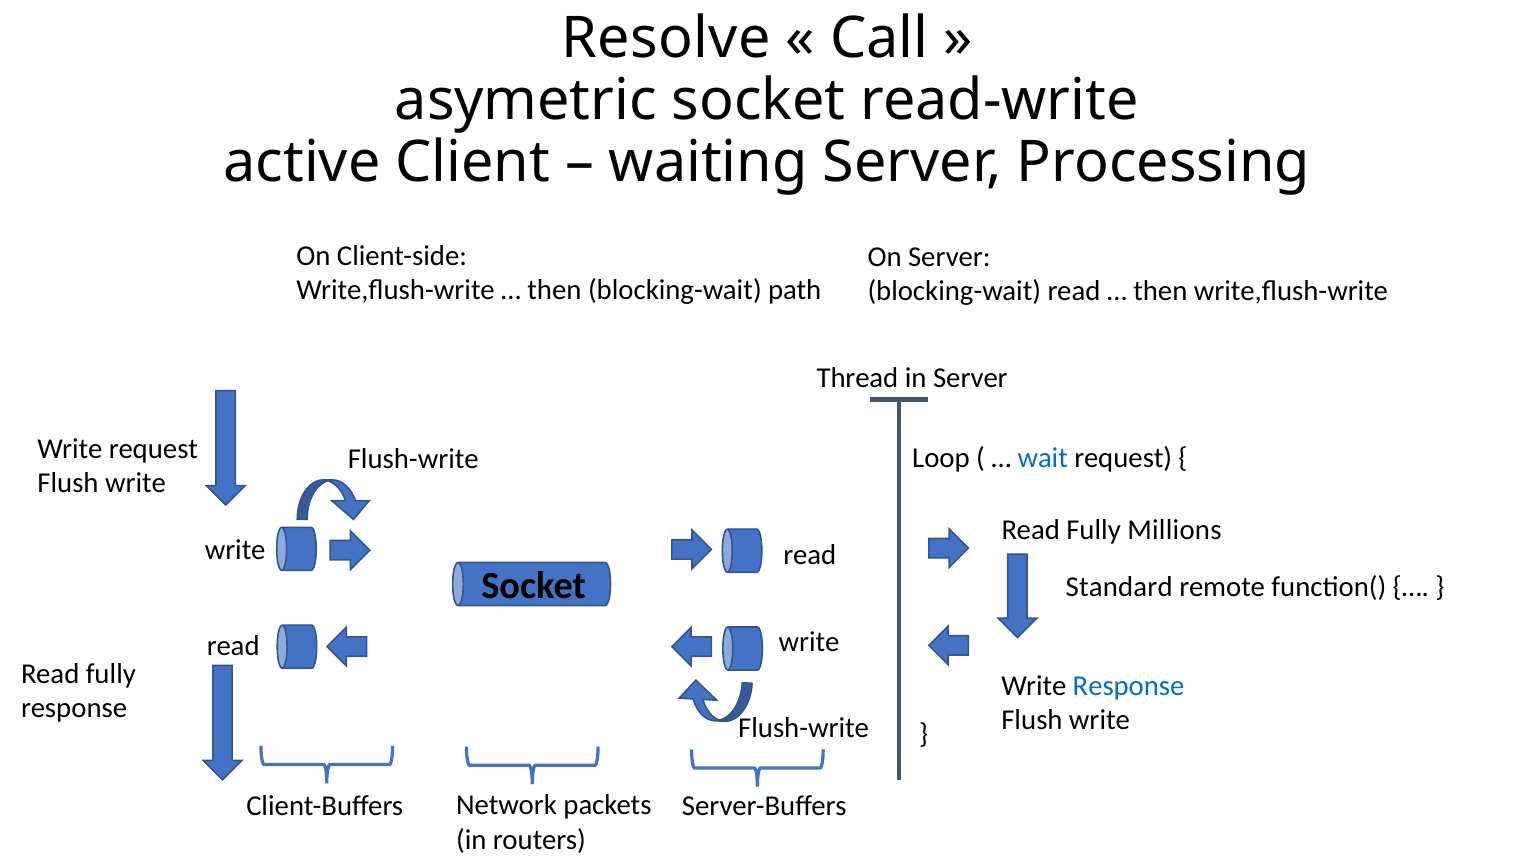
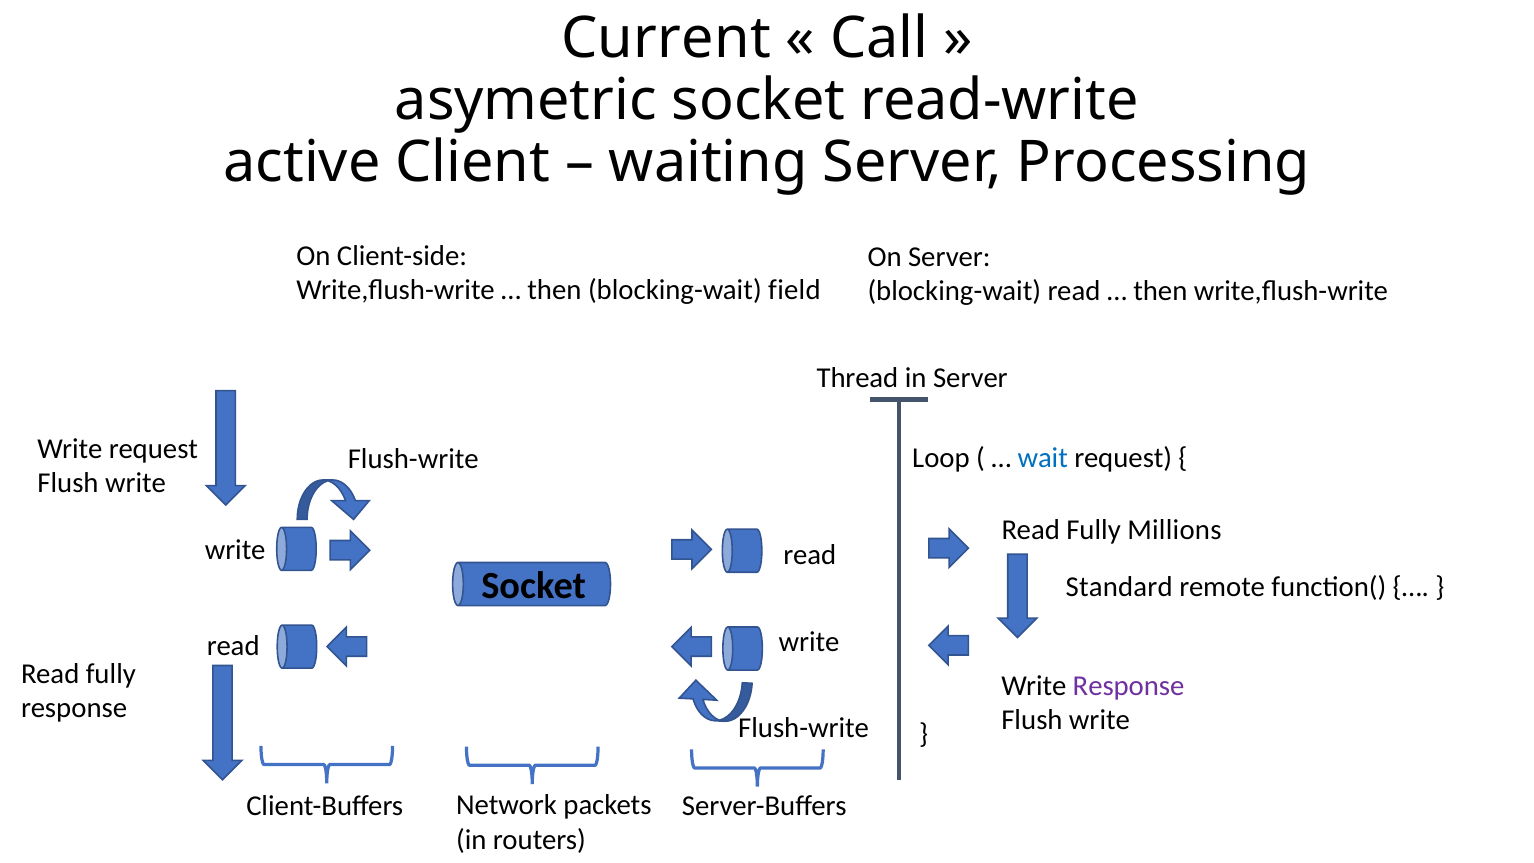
Resolve: Resolve -> Current (666, 38)
path: path -> field (794, 290)
Response colour: blue -> purple (1129, 685)
